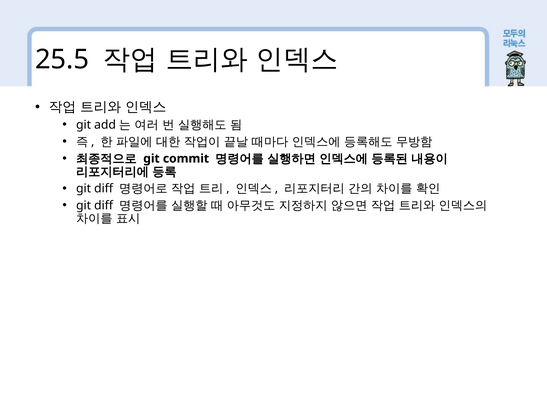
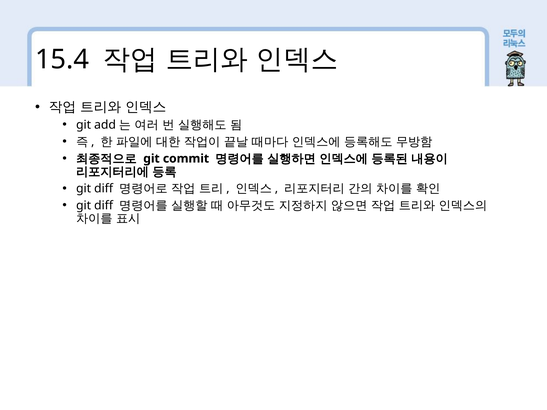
25.5: 25.5 -> 15.4 (62, 59)
